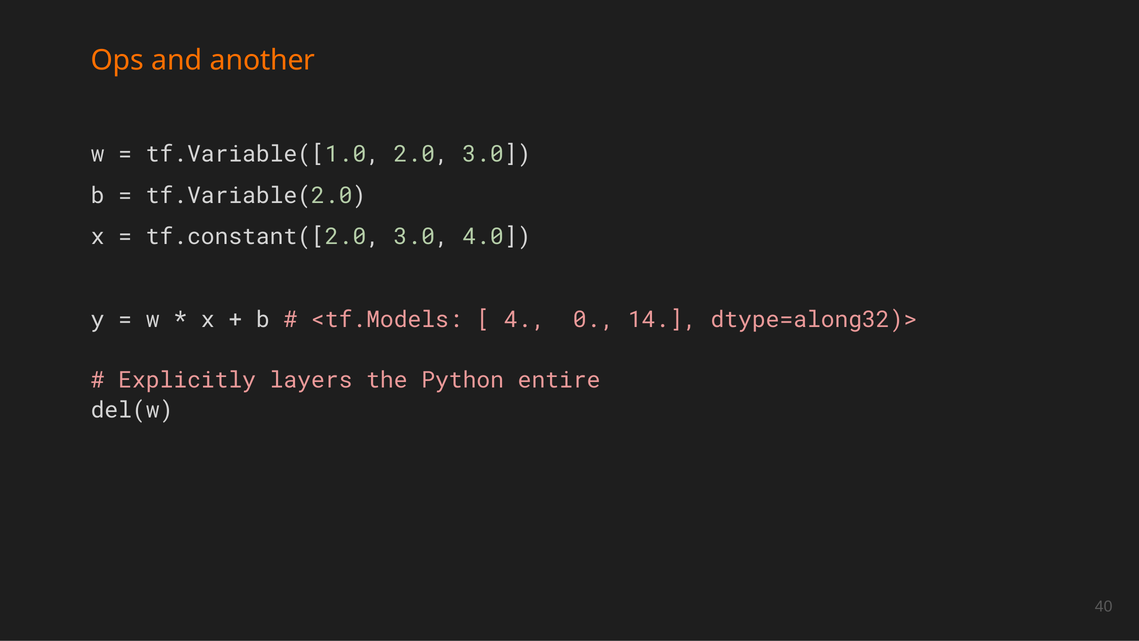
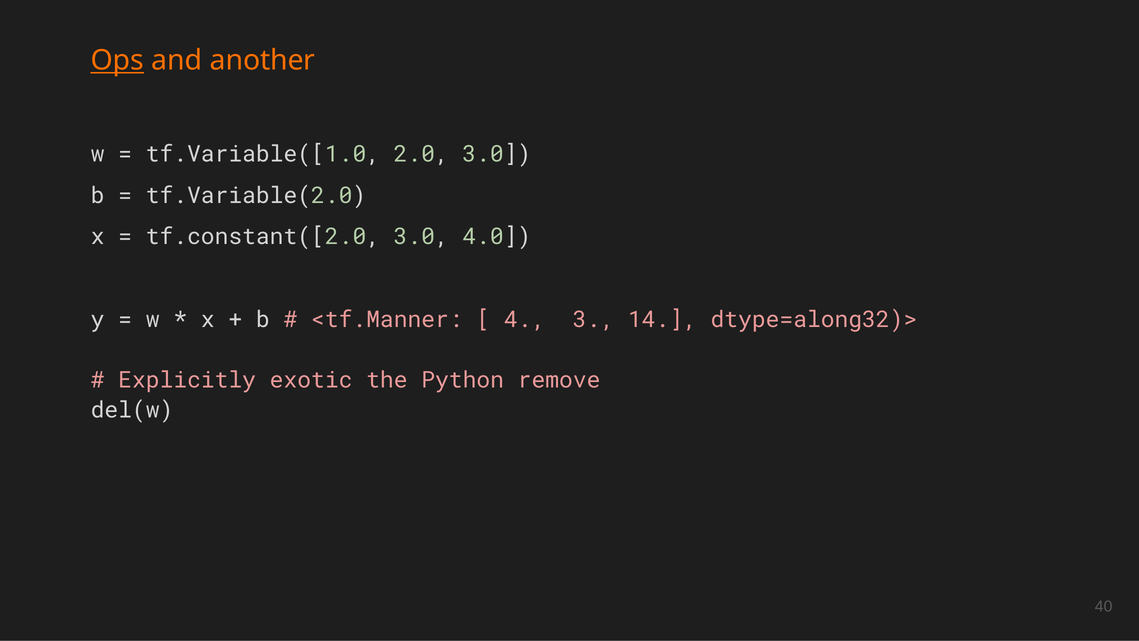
Ops underline: none -> present (117, 61)
<tf.Models: <tf.Models -> <tf.Manner (387, 319)
0: 0 -> 3 (594, 319)
layers: layers -> exotic (311, 380)
entire: entire -> remove (559, 380)
